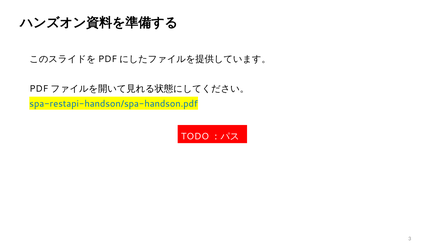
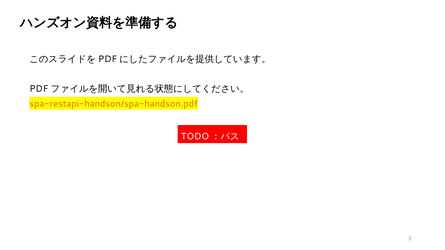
spa-restapi-handson/spa-handson.pdf colour: blue -> orange (114, 104)
